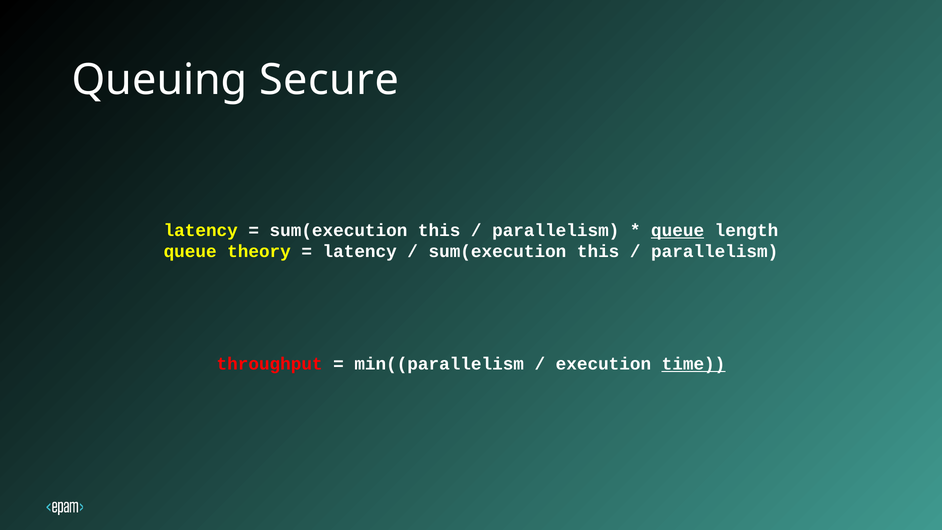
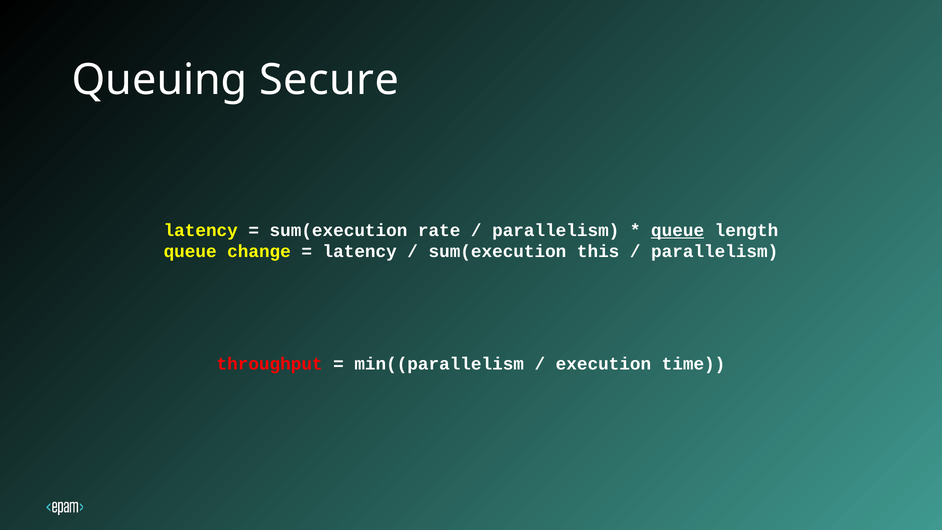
this: this -> rate (439, 230)
theory: theory -> change (259, 251)
time underline: present -> none (694, 364)
